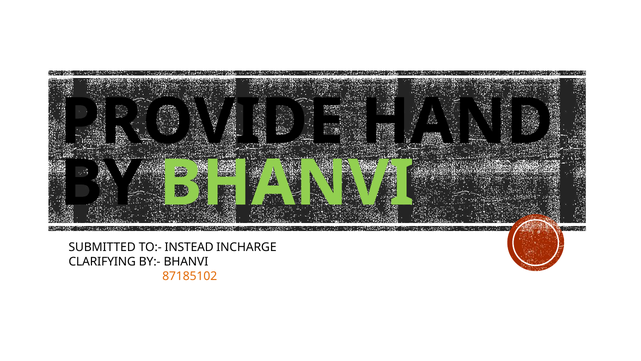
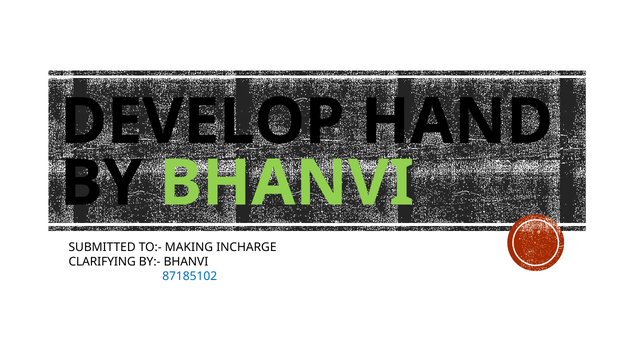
PROVIDE: PROVIDE -> DEVELOP (202, 122)
INSTEAD: INSTEAD -> MAKING (189, 247)
87185102 colour: orange -> blue (190, 276)
